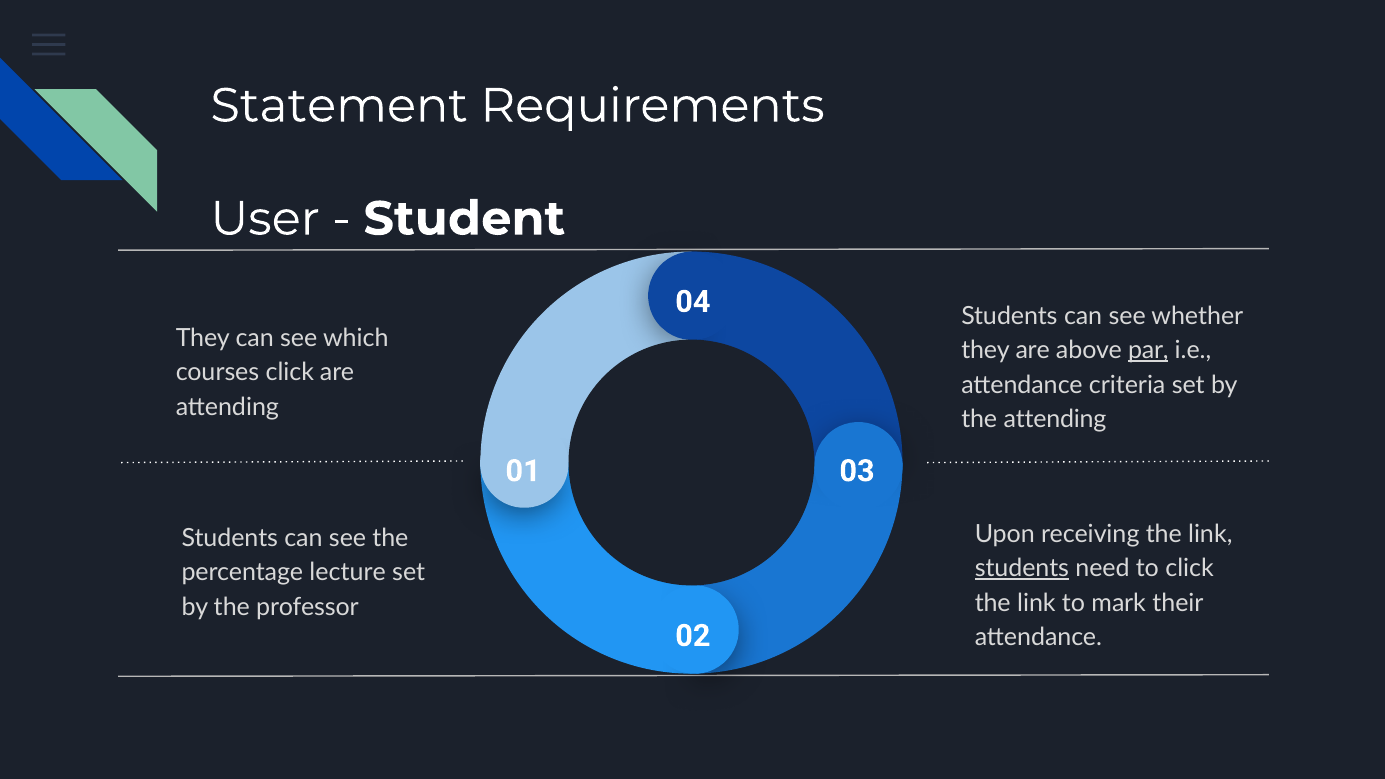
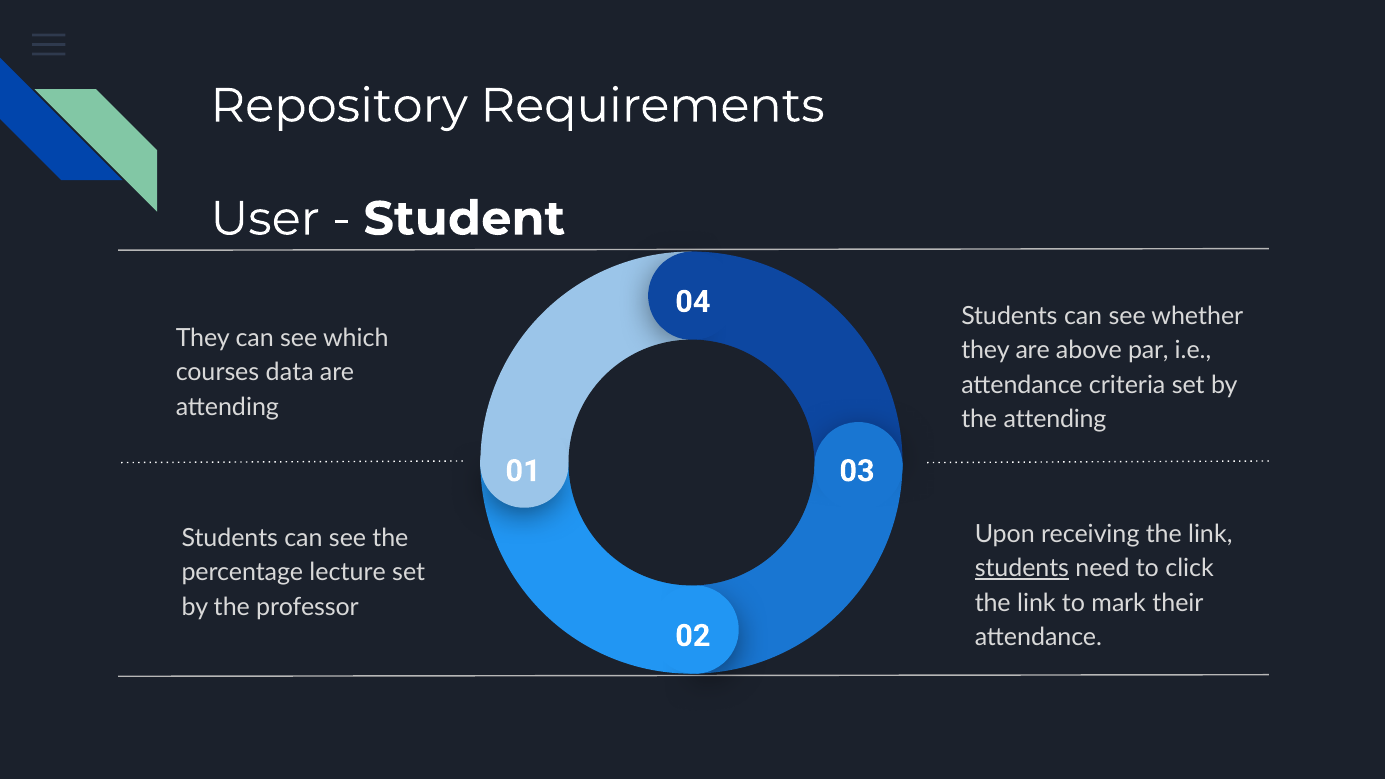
Statement: Statement -> Repository (339, 106)
par underline: present -> none (1148, 350)
courses click: click -> data (290, 372)
